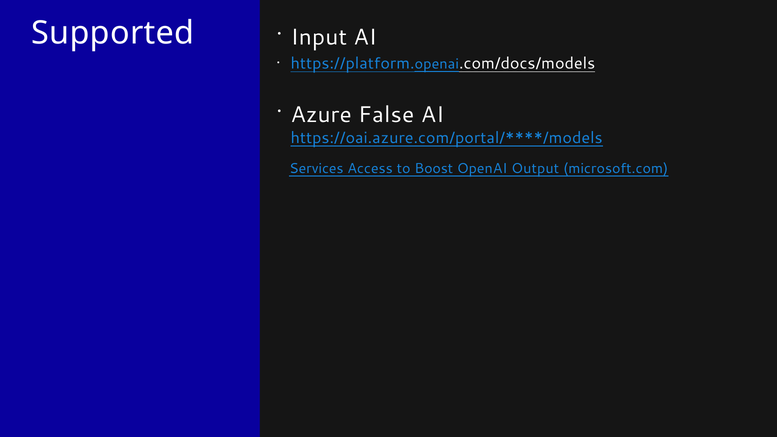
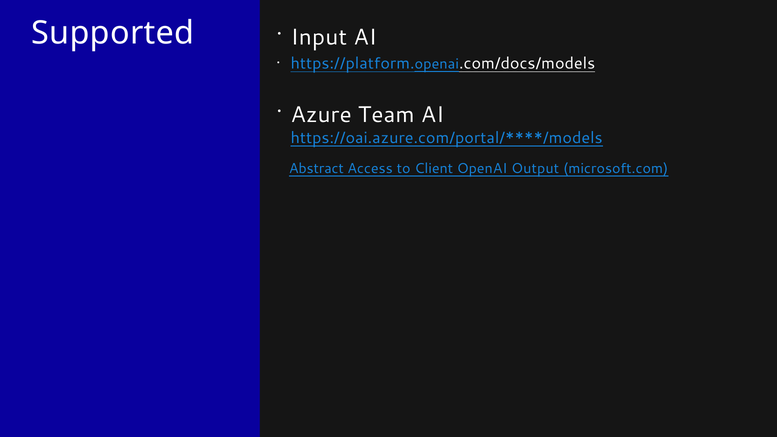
False: False -> Team (386, 115)
Services: Services -> Abstract (316, 169)
Boost: Boost -> Client (434, 169)
